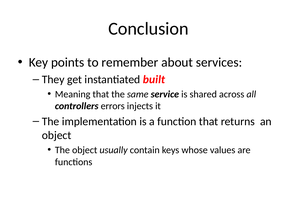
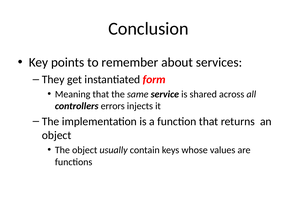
built: built -> form (154, 79)
